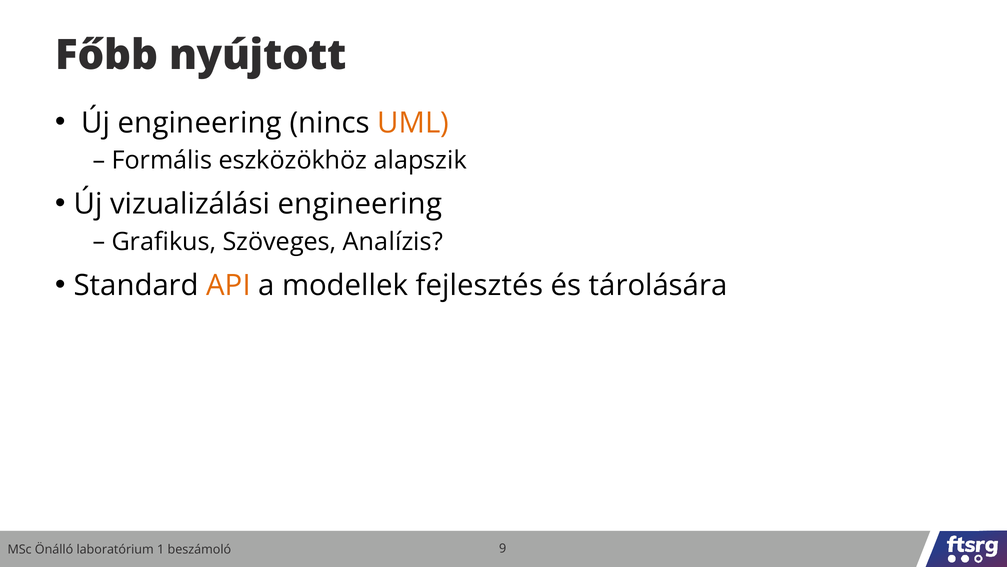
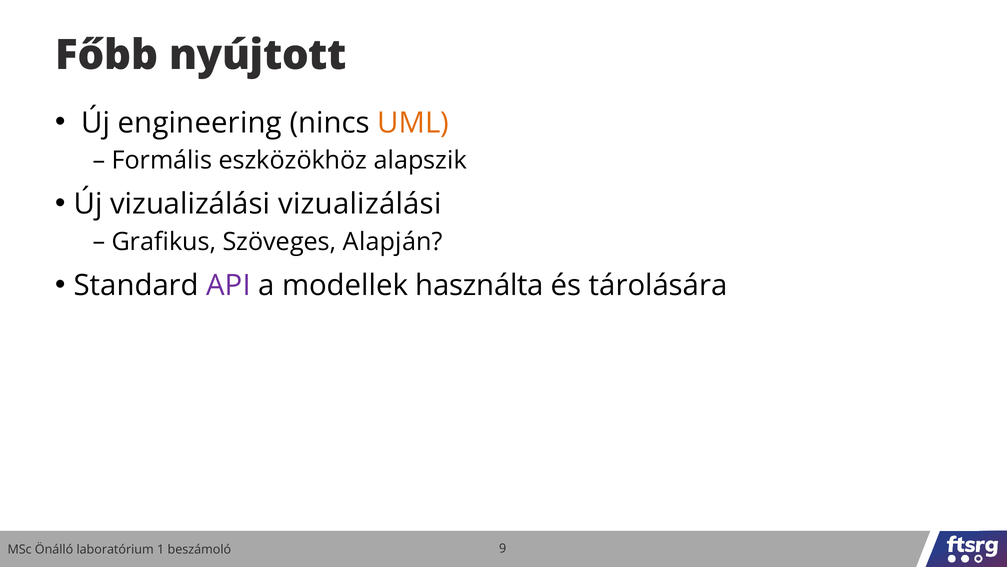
vizualizálási engineering: engineering -> vizualizálási (360, 204)
Analízis: Analízis -> Alapján (393, 242)
API colour: orange -> purple (229, 285)
fejlesztés: fejlesztés -> használta (480, 285)
